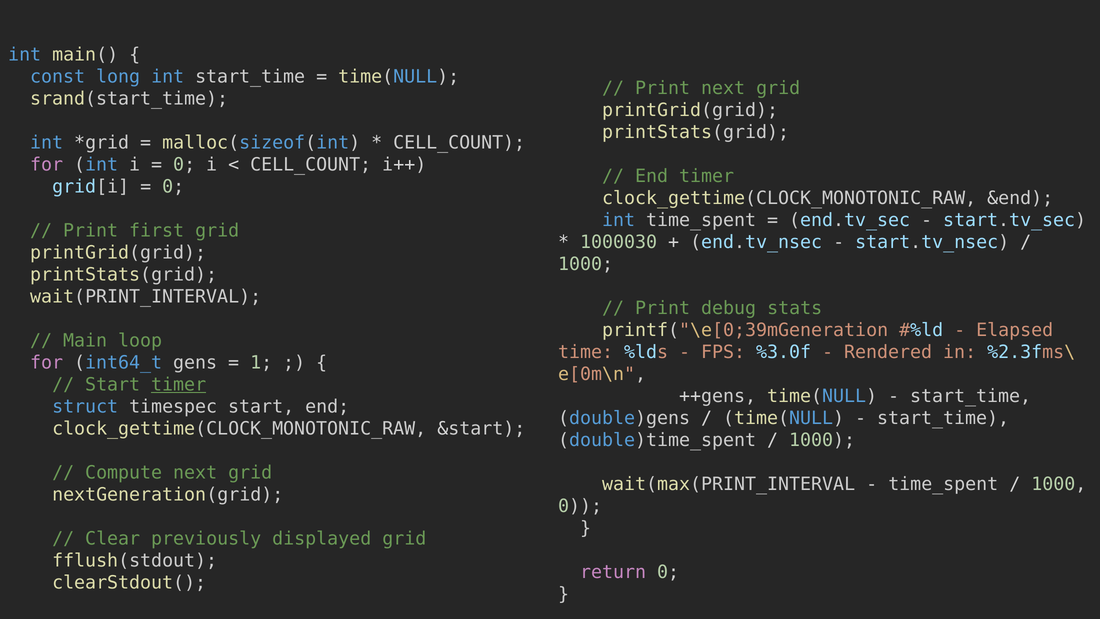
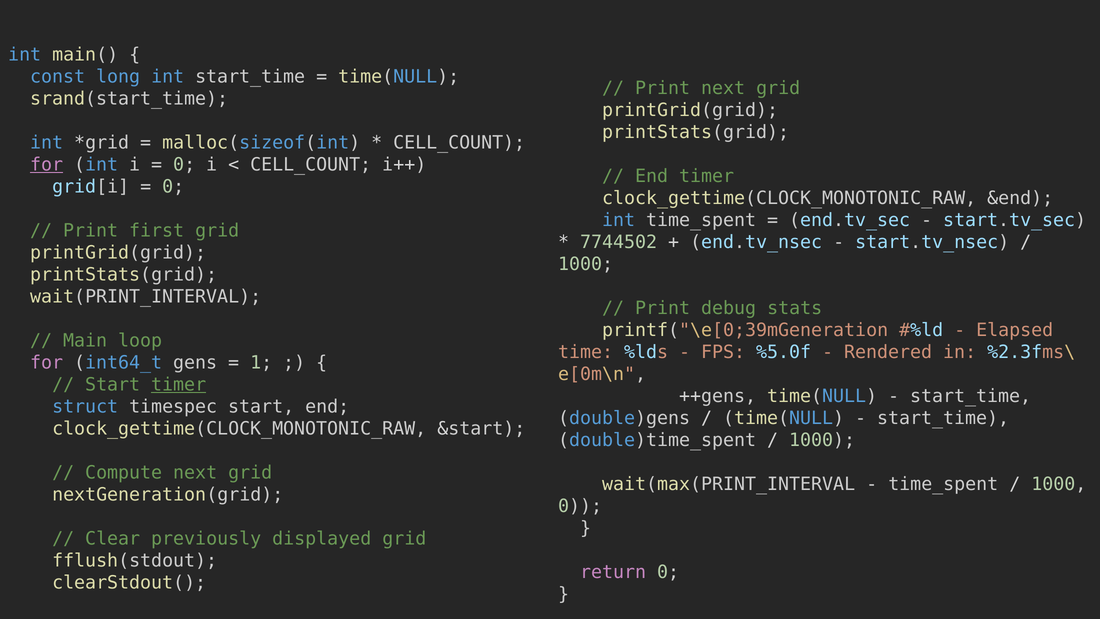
for underline: none -> present (47, 165)
1000030: 1000030 -> 7744502 (619, 242)
%3.0f: %3.0f -> %5.0f (784, 352)
